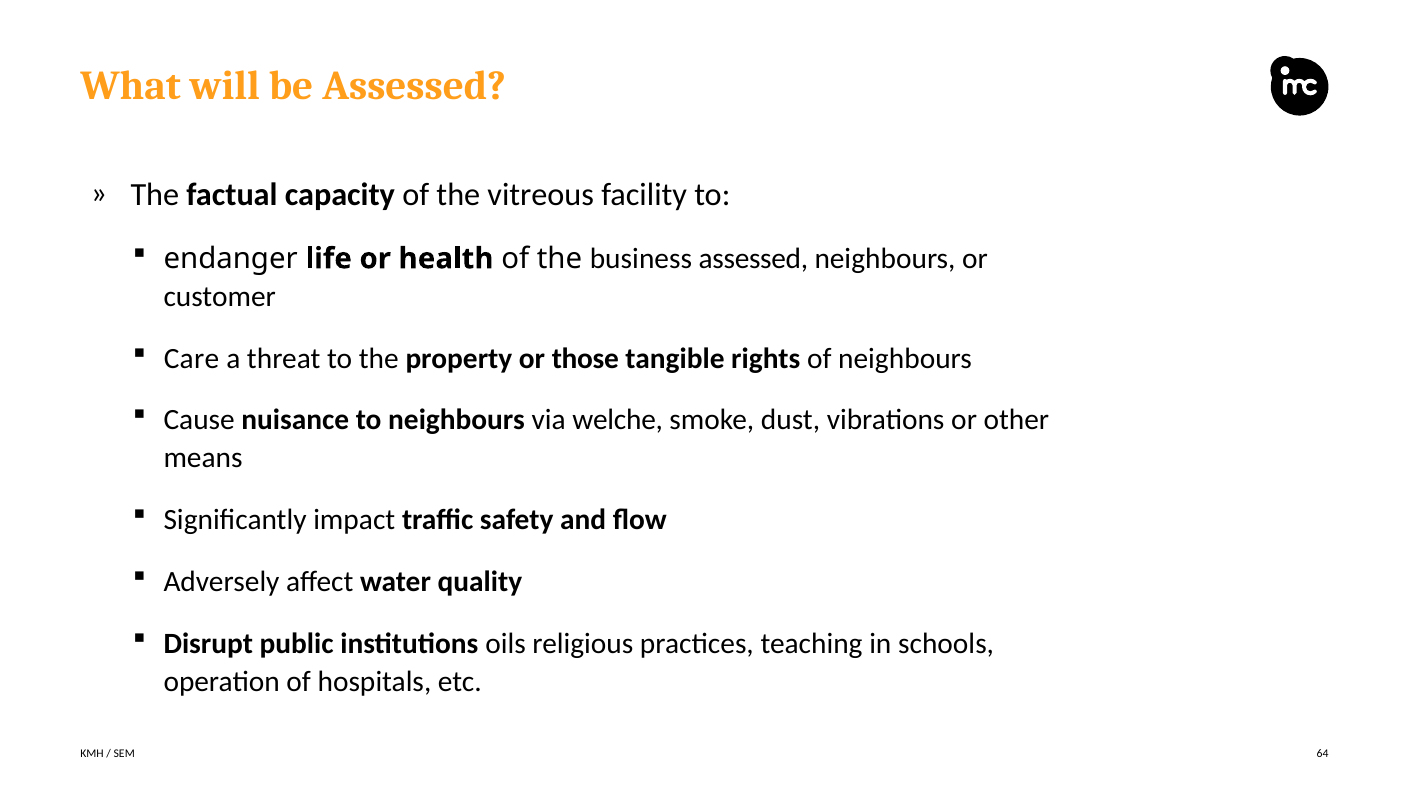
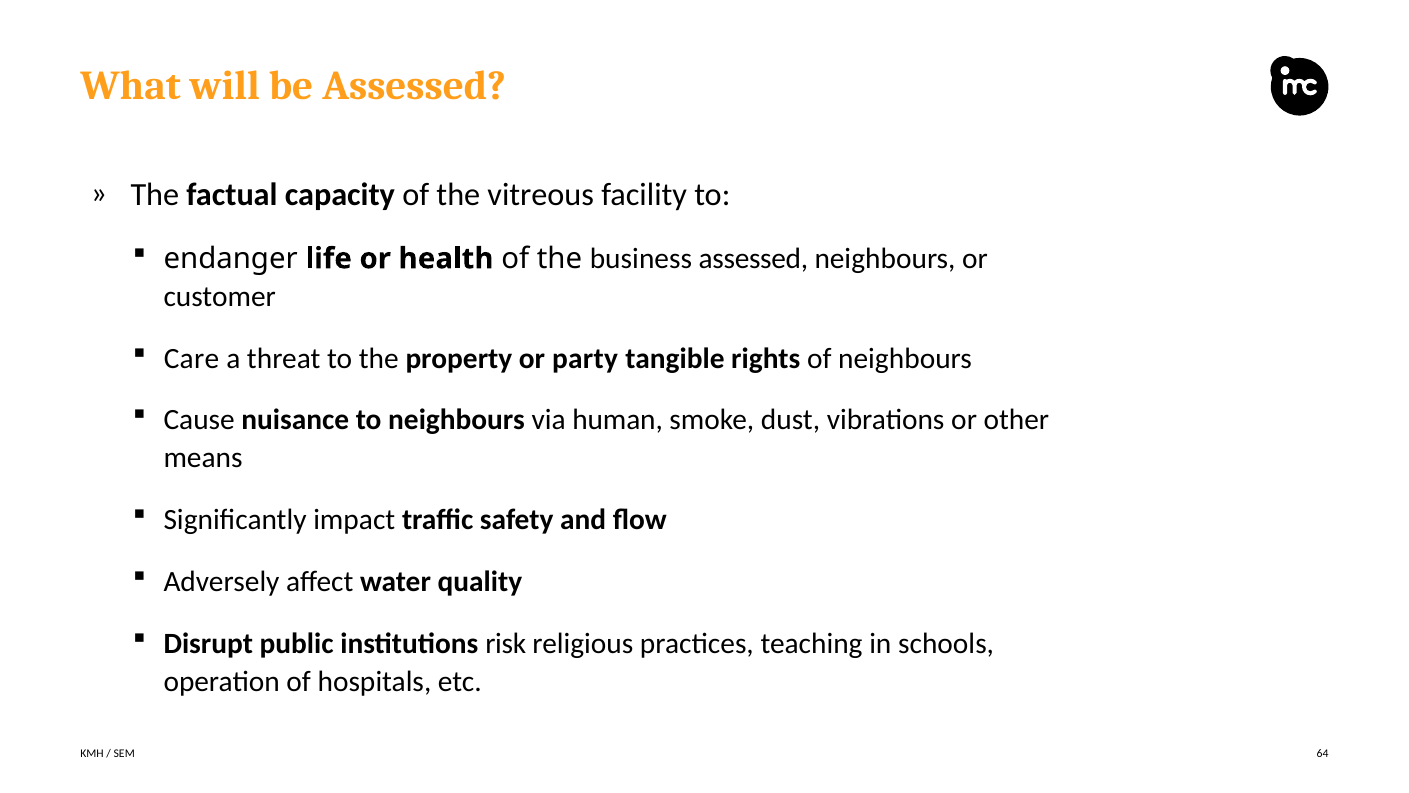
those: those -> party (585, 358)
welche: welche -> human (618, 420)
oils: oils -> risk (506, 643)
